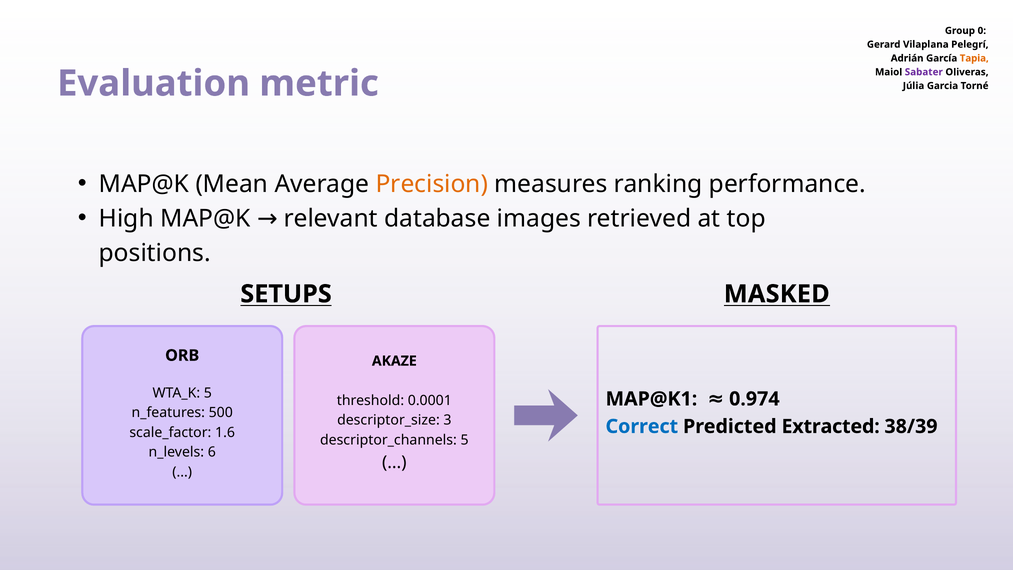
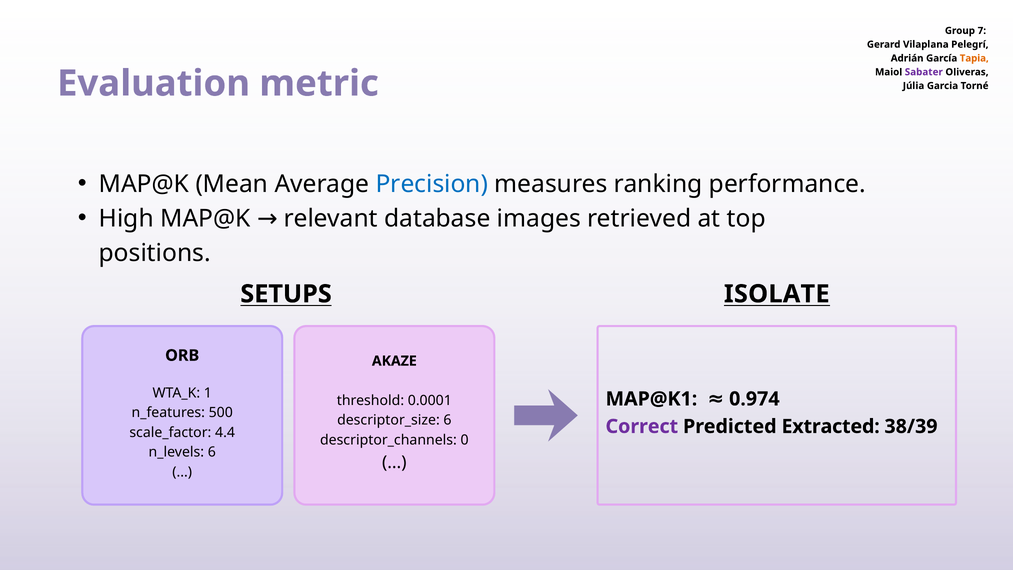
0: 0 -> 7 (982, 31)
Precision colour: orange -> blue (432, 184)
MASKED: MASKED -> ISOLATE (777, 294)
WTA_K 5: 5 -> 1 (208, 393)
descriptor_size 3: 3 -> 6 (448, 420)
Correct colour: blue -> purple (642, 426)
1.6: 1.6 -> 4.4 (225, 432)
descriptor_channels 5: 5 -> 0 (465, 440)
